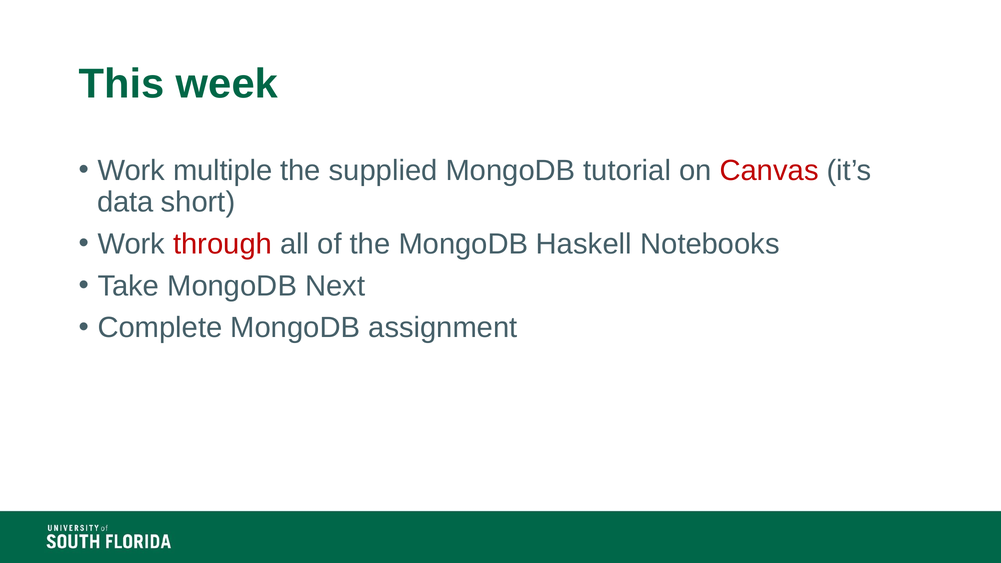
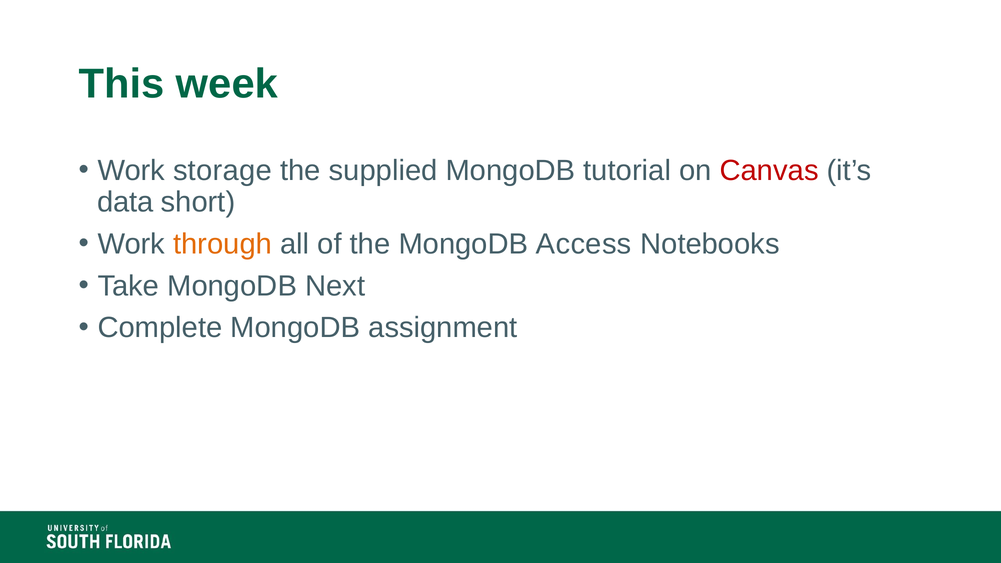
multiple: multiple -> storage (222, 170)
through colour: red -> orange (223, 244)
Haskell: Haskell -> Access (584, 244)
